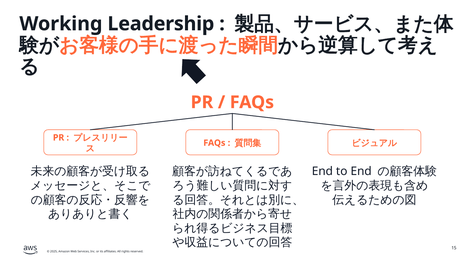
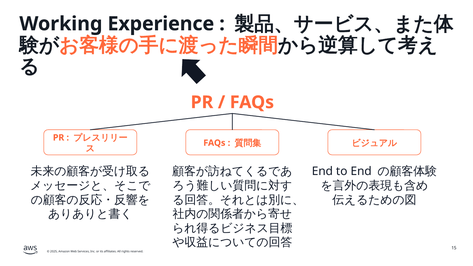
Leadership: Leadership -> Experience (161, 24)
